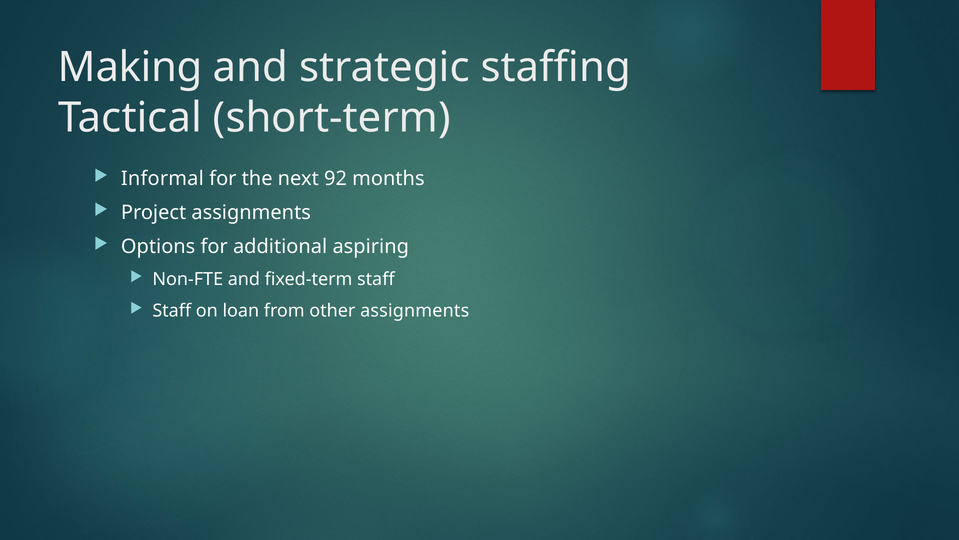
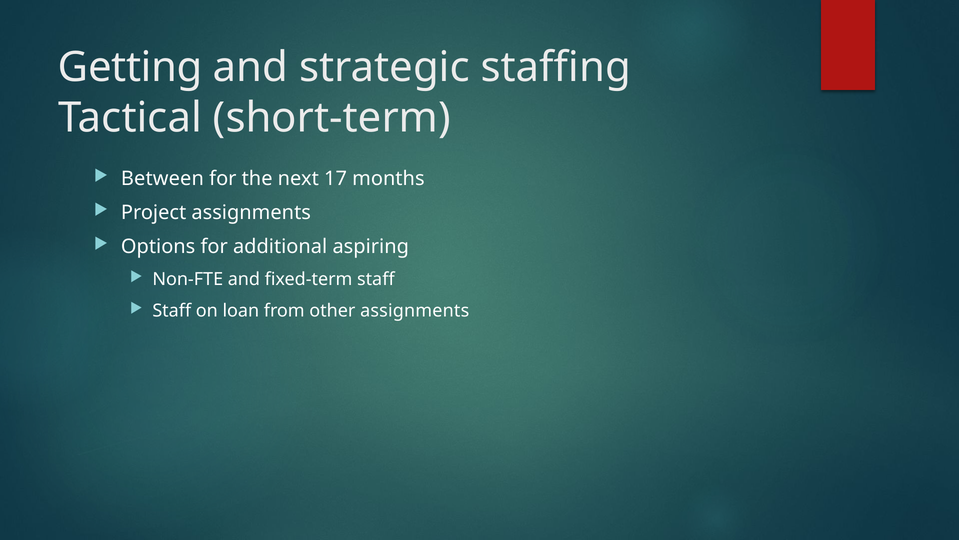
Making: Making -> Getting (130, 67)
Informal: Informal -> Between (162, 178)
92: 92 -> 17 (335, 178)
